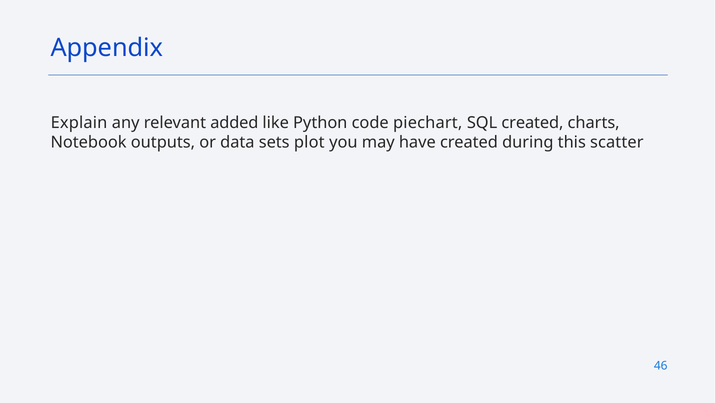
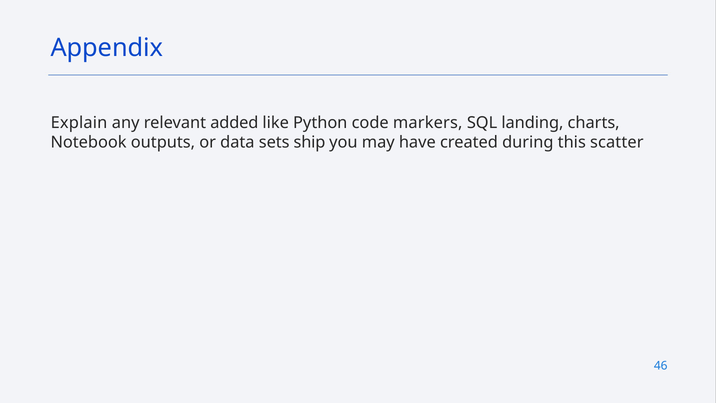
piechart: piechart -> markers (428, 123)
SQL created: created -> landing (532, 123)
plot: plot -> ship (309, 142)
